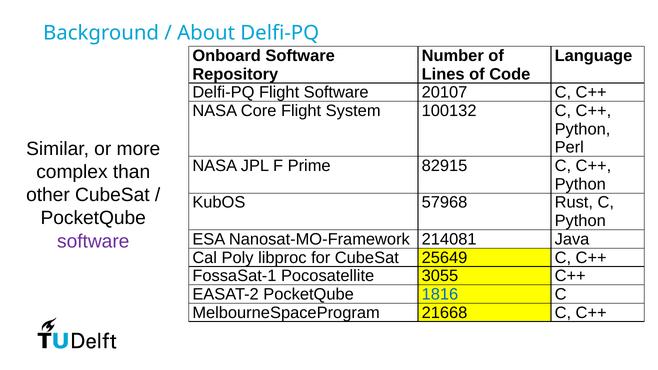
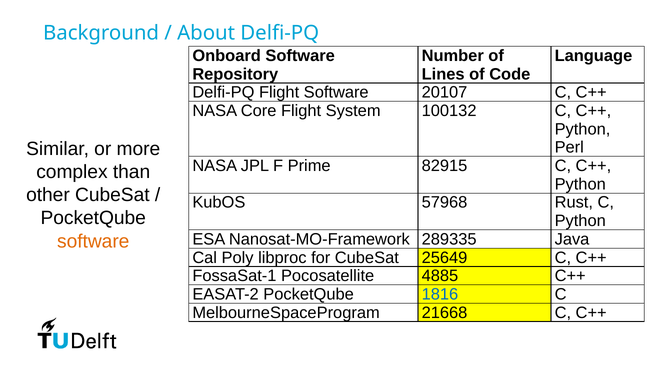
214081: 214081 -> 289335 (449, 239)
software colour: purple -> orange (93, 241)
3055: 3055 -> 4885 (440, 276)
